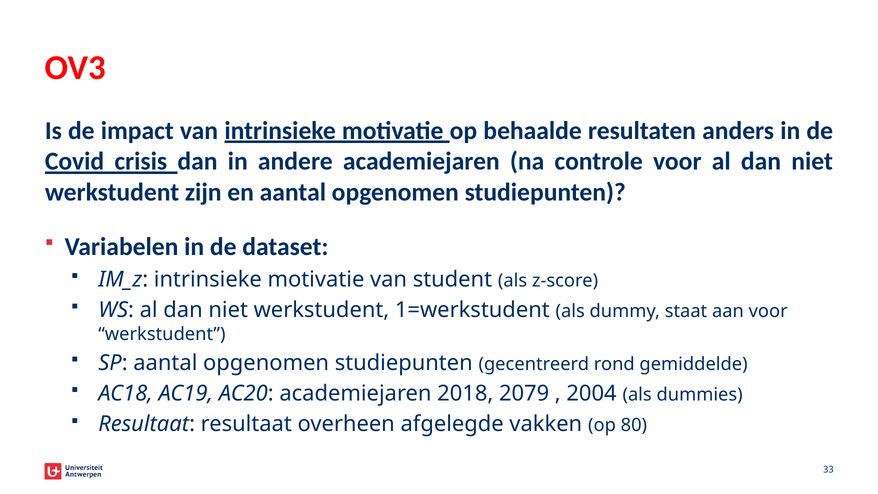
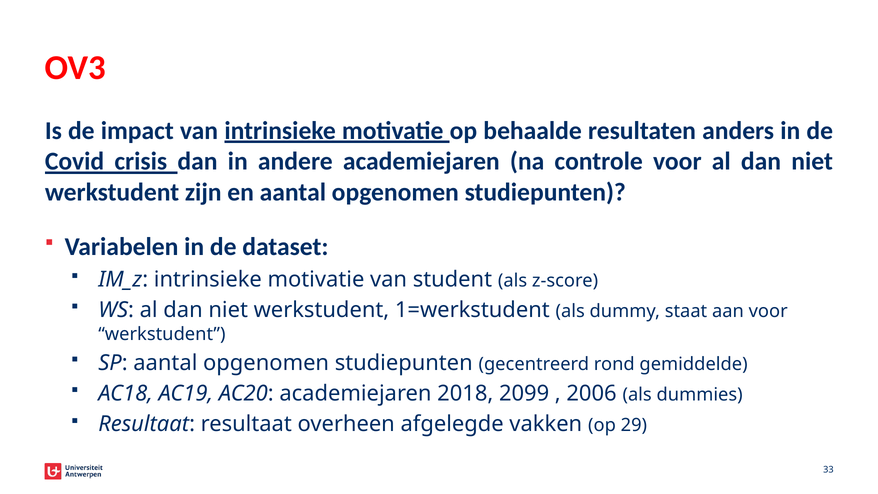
2079: 2079 -> 2099 (524, 393)
2004: 2004 -> 2006 (592, 393)
80: 80 -> 29 (634, 425)
